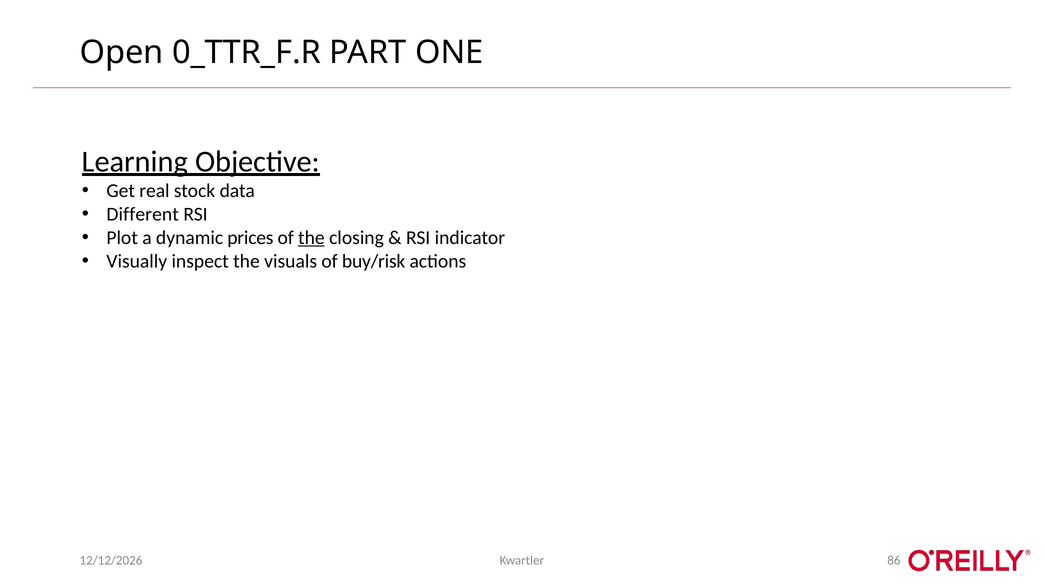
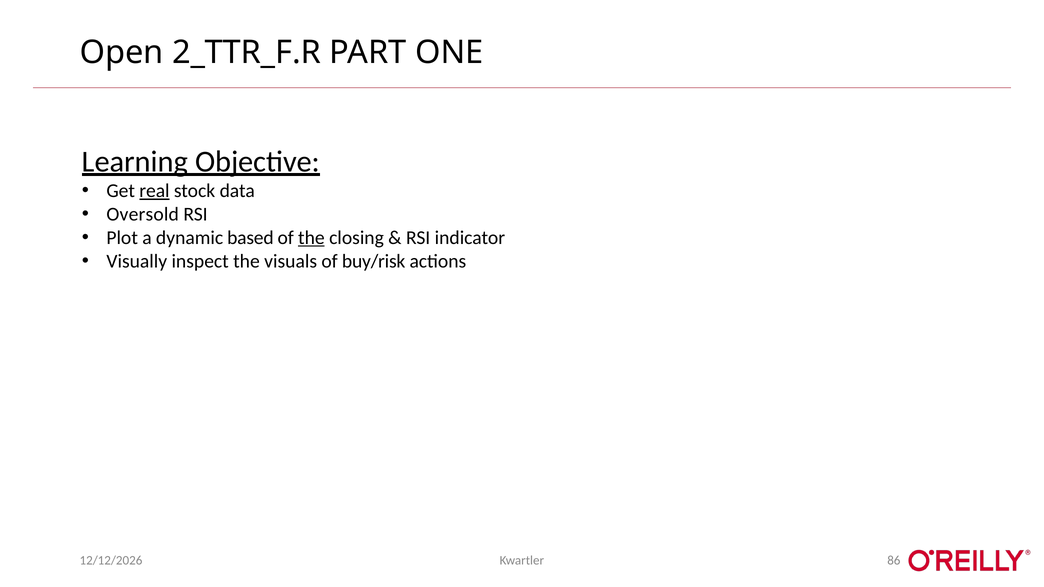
0_TTR_F.R: 0_TTR_F.R -> 2_TTR_F.R (246, 53)
real underline: none -> present (154, 191)
Different: Different -> Oversold (143, 214)
prices: prices -> based (250, 238)
